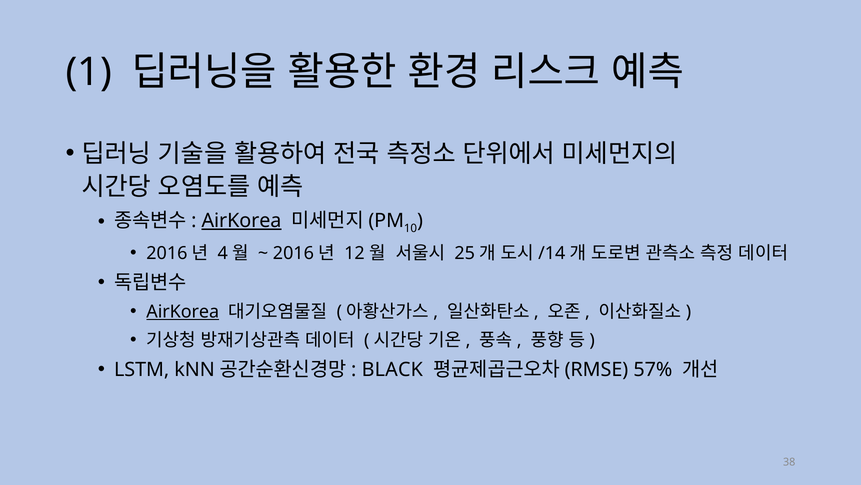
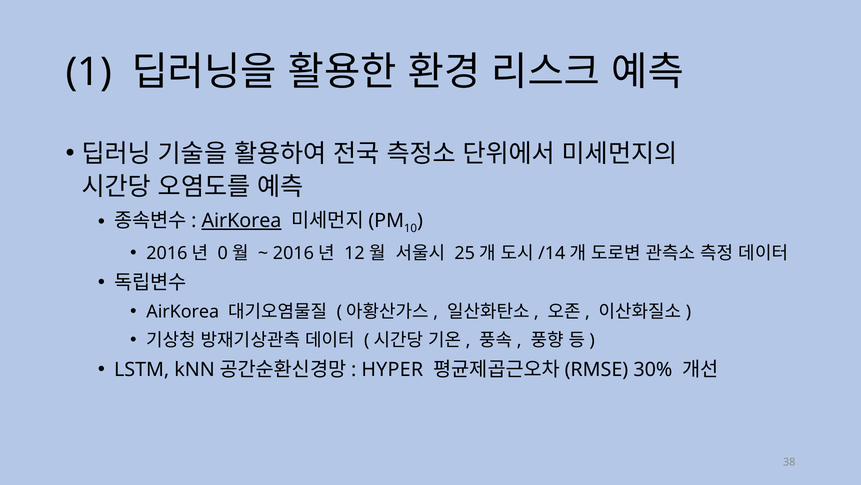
4: 4 -> 0 (223, 253)
AirKorea underline: present -> none (183, 312)
BLACK: BLACK -> HYPER (392, 369)
57%: 57% -> 30% (653, 369)
